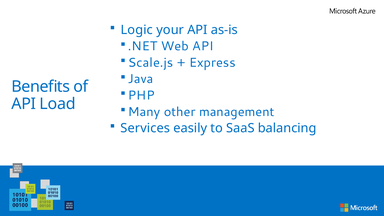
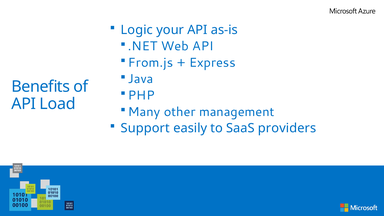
Scale.js: Scale.js -> From.js (151, 63)
Services: Services -> Support (145, 128)
balancing: balancing -> providers (287, 128)
